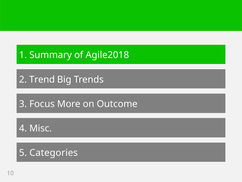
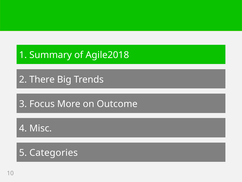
Trend: Trend -> There (42, 79)
